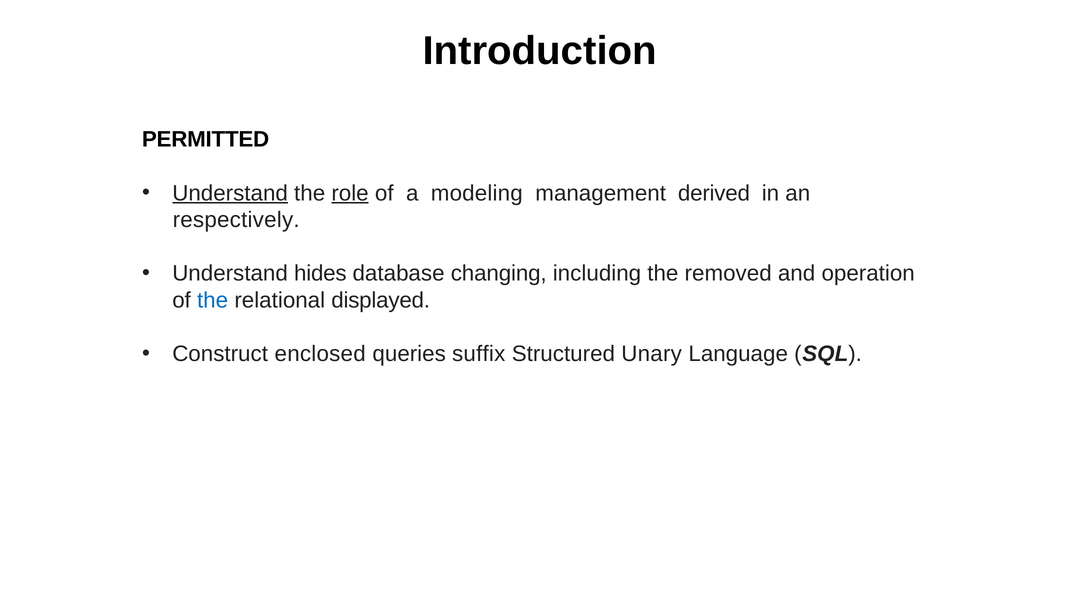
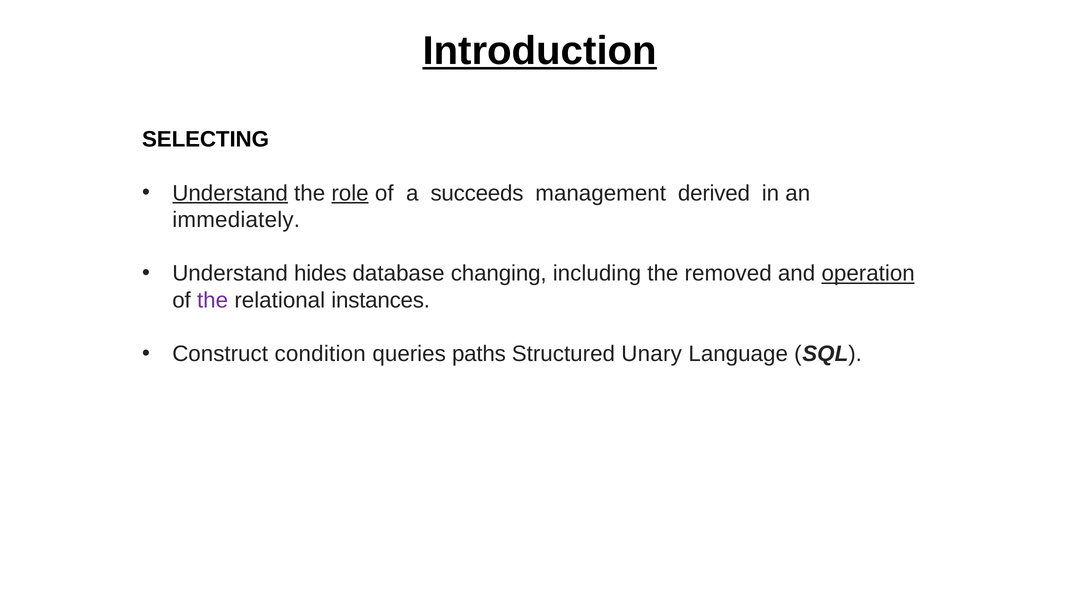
Introduction underline: none -> present (540, 51)
PERMITTED: PERMITTED -> SELECTING (206, 140)
modeling: modeling -> succeeds (477, 193)
respectively: respectively -> immediately (236, 220)
operation underline: none -> present (868, 274)
the colour: blue -> purple (213, 301)
displayed: displayed -> instances (381, 301)
enclosed: enclosed -> condition (320, 354)
suffix: suffix -> paths (479, 354)
